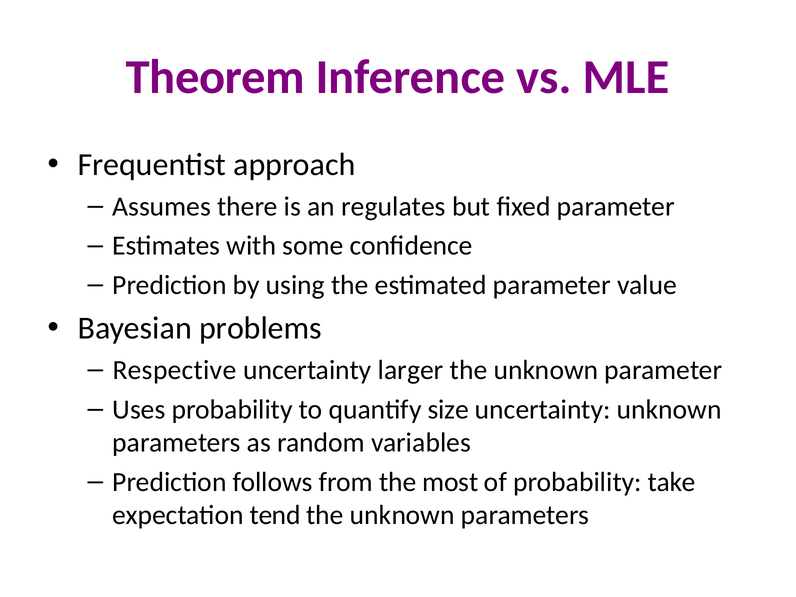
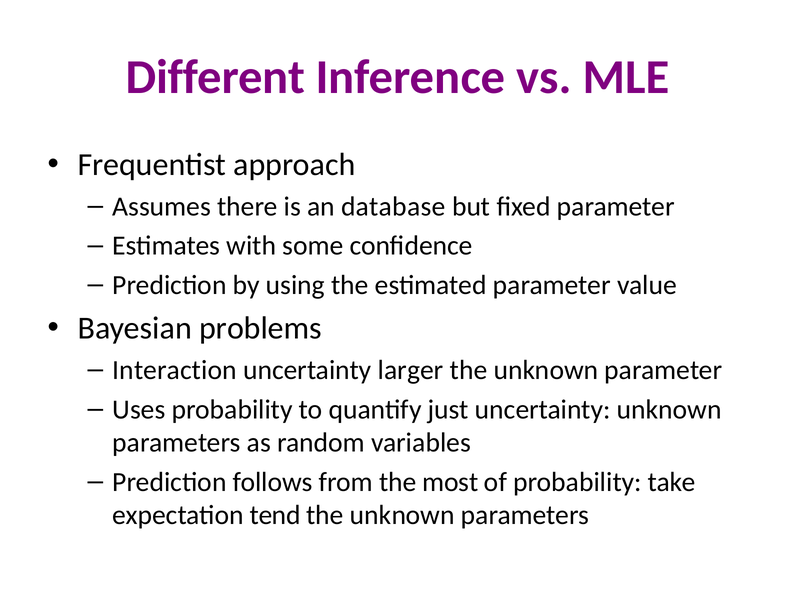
Theorem: Theorem -> Different (215, 77)
regulates: regulates -> database (393, 206)
Respective: Respective -> Interaction (175, 370)
size: size -> just (448, 409)
